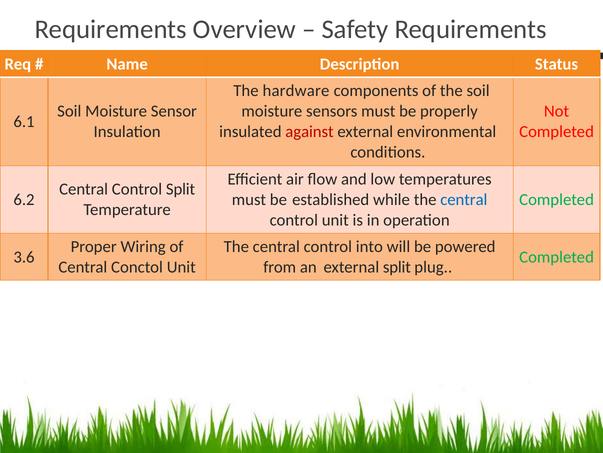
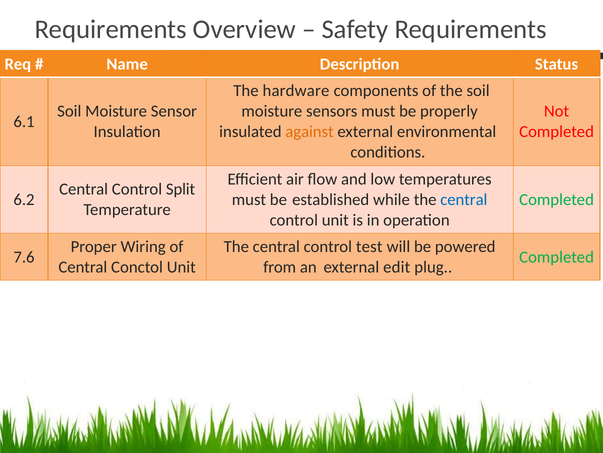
against colour: red -> orange (310, 132)
into: into -> test (369, 246)
3.6: 3.6 -> 7.6 (24, 257)
external split: split -> edit (397, 267)
